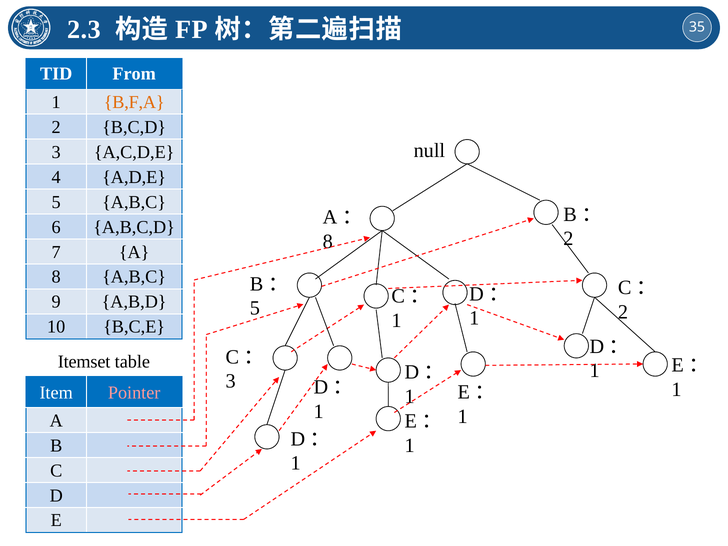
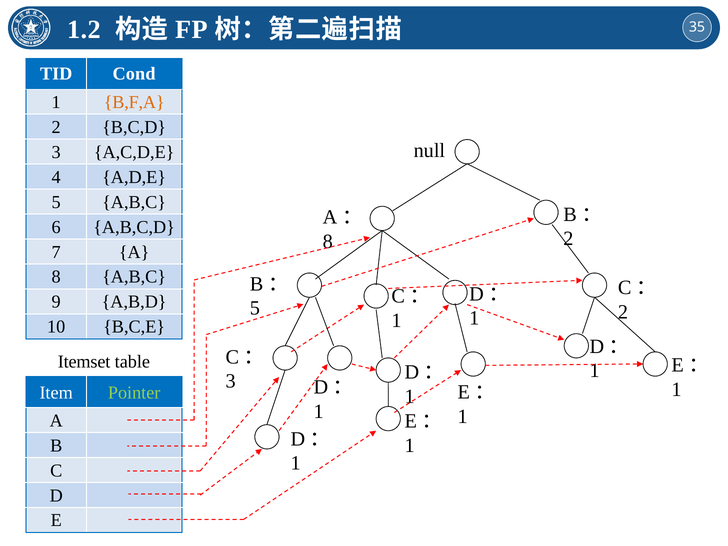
2.3: 2.3 -> 1.2 (84, 30)
From: From -> Cond (134, 74)
Pointer colour: pink -> light green (134, 393)
